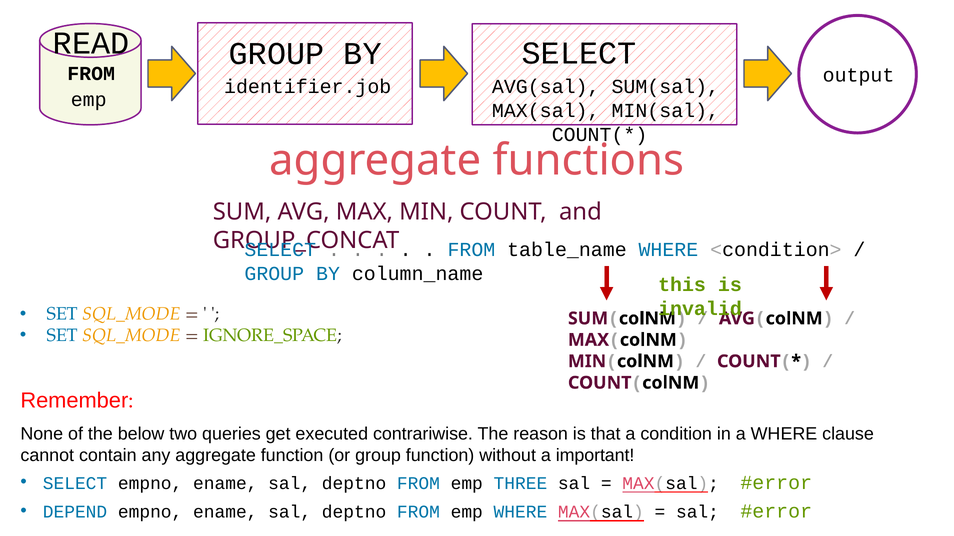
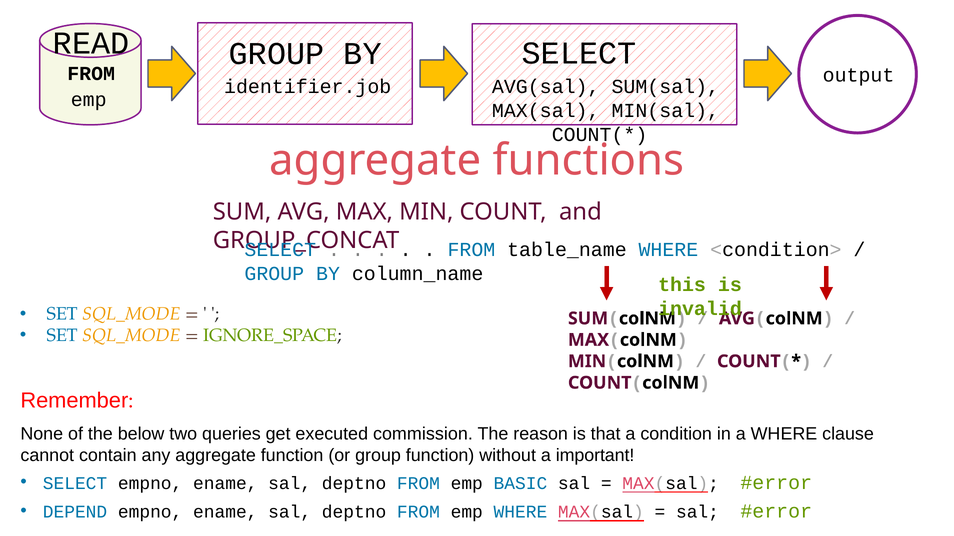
contrariwise: contrariwise -> commission (423, 434)
THREE: THREE -> BASIC (520, 484)
